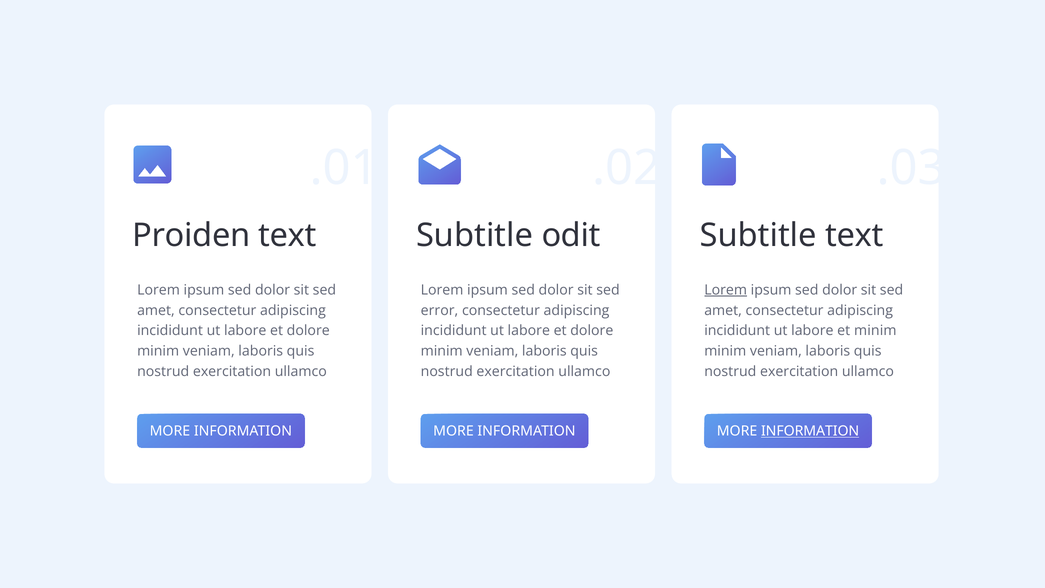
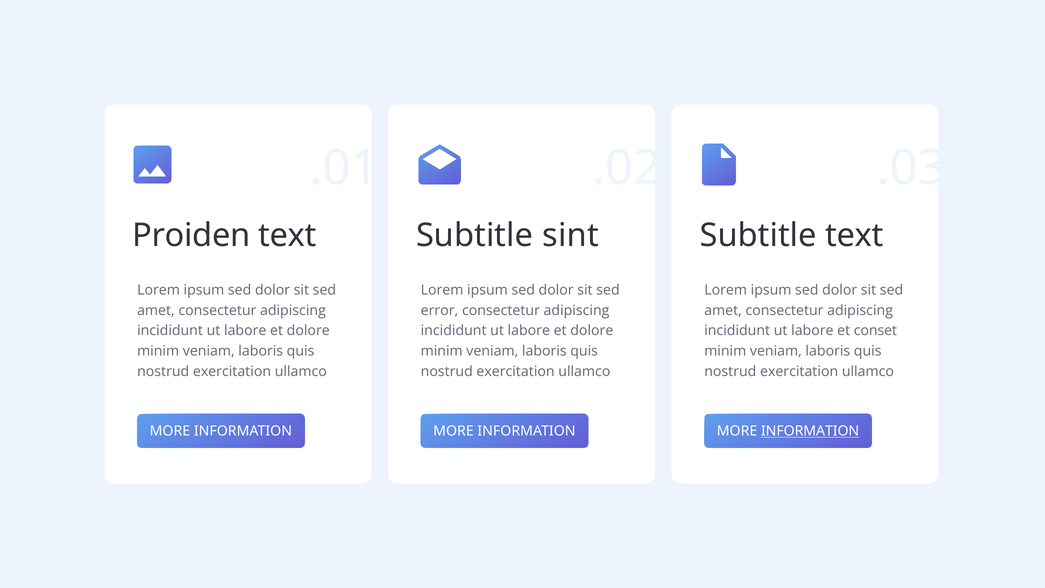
odit: odit -> sint (571, 235)
Lorem underline: present -> none (726, 290)
et minim: minim -> conset (875, 331)
